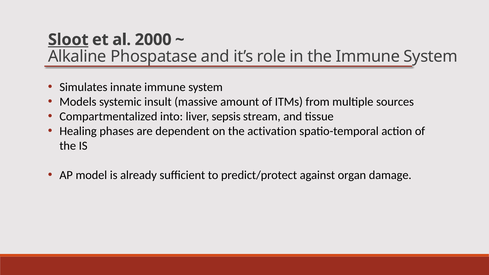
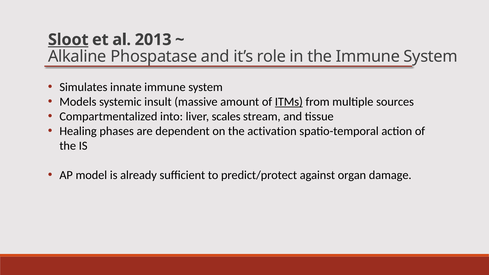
2000: 2000 -> 2013 (153, 40)
ITMs underline: none -> present (289, 102)
sepsis: sepsis -> scales (226, 116)
